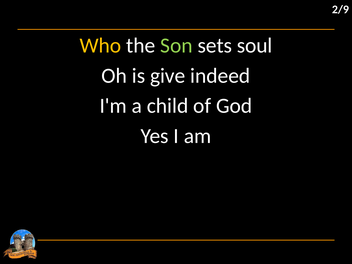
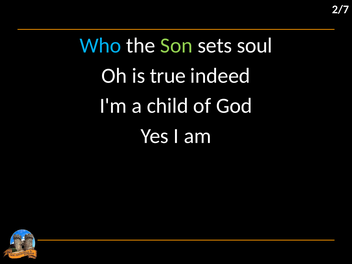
2/9: 2/9 -> 2/7 (340, 10)
Who colour: yellow -> light blue (100, 46)
give: give -> true (168, 76)
